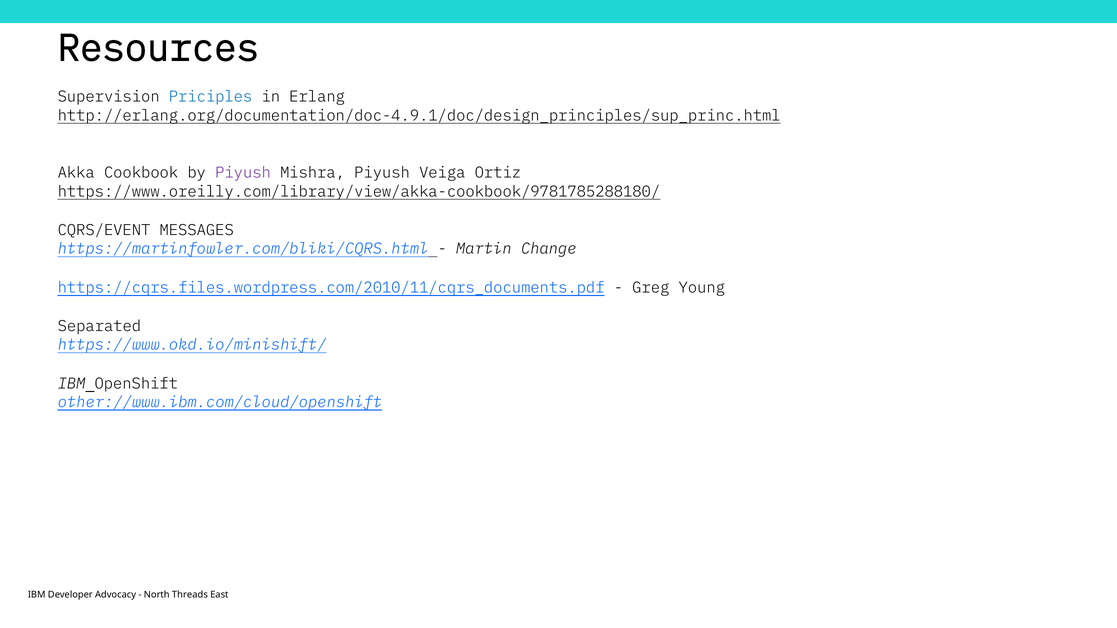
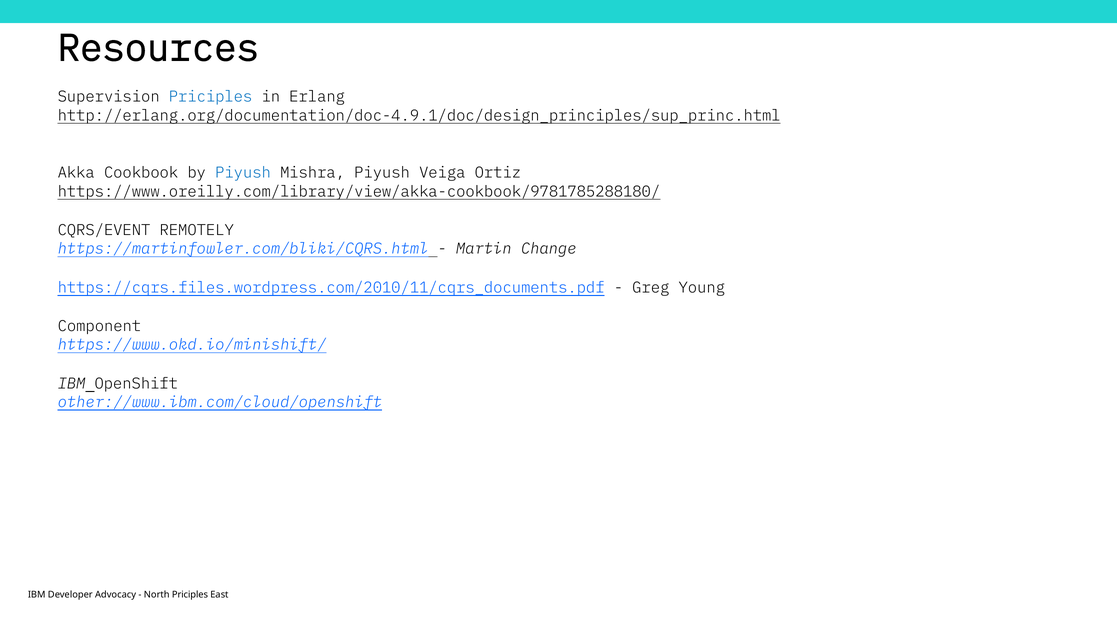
Piyush colour: purple -> blue (243, 173)
MESSAGES: MESSAGES -> REMOTELY (197, 230)
Separated: Separated -> Component (99, 326)
North Threads: Threads -> Priciples (190, 595)
